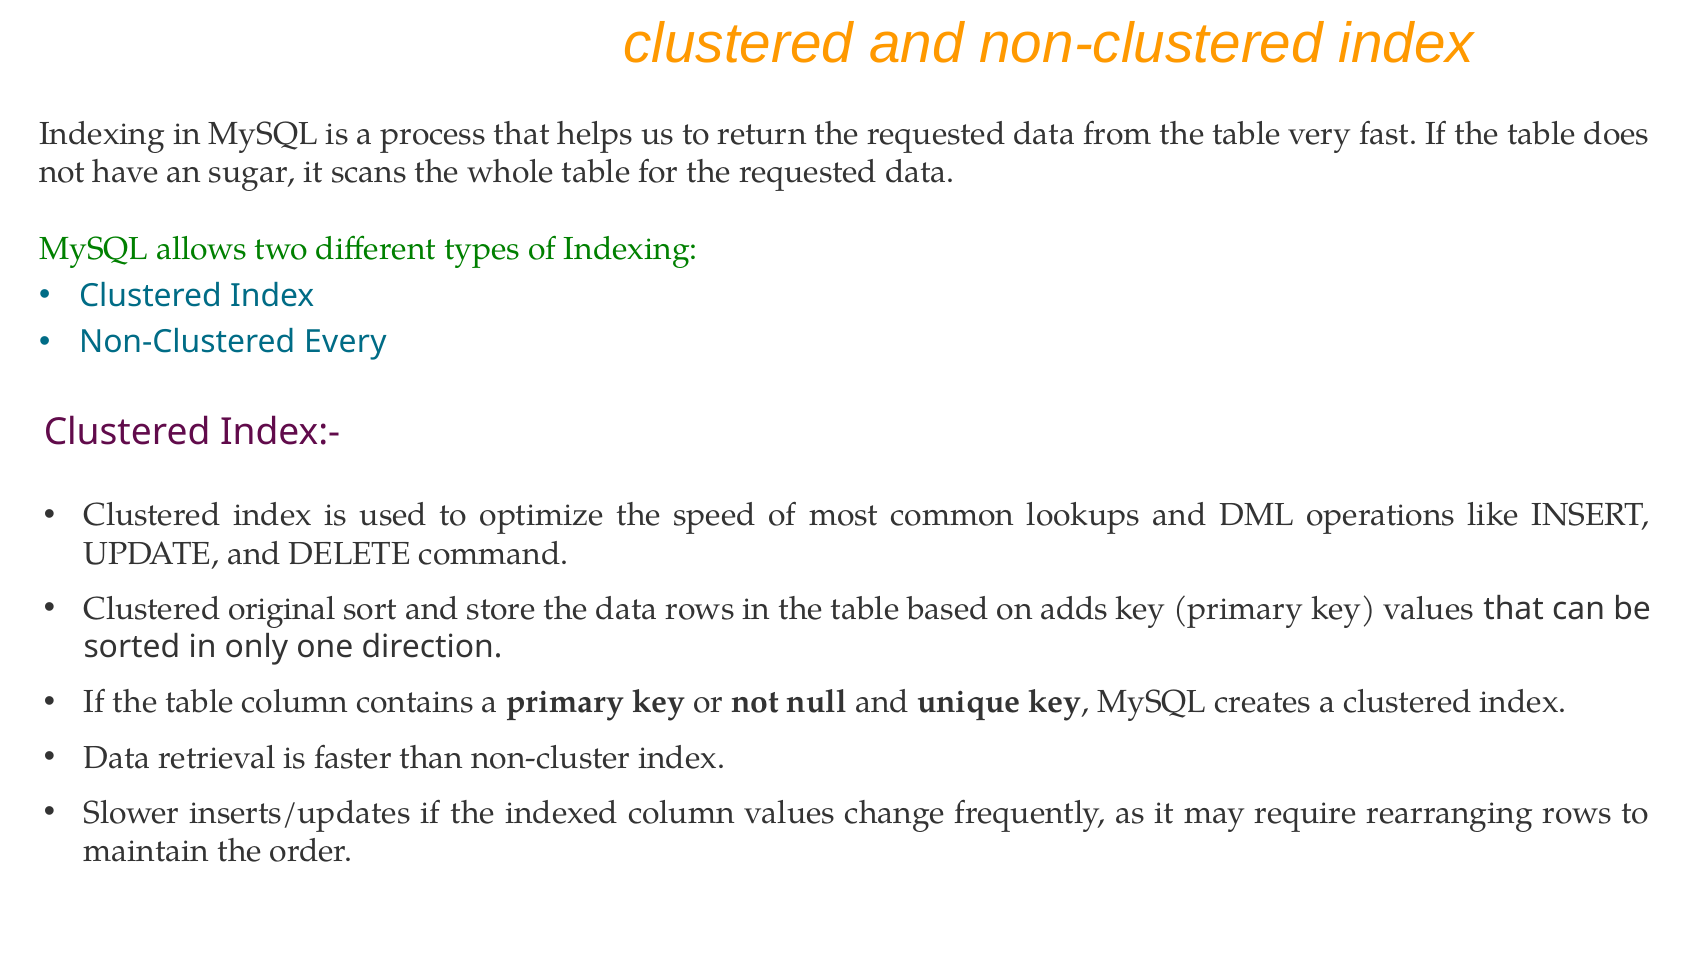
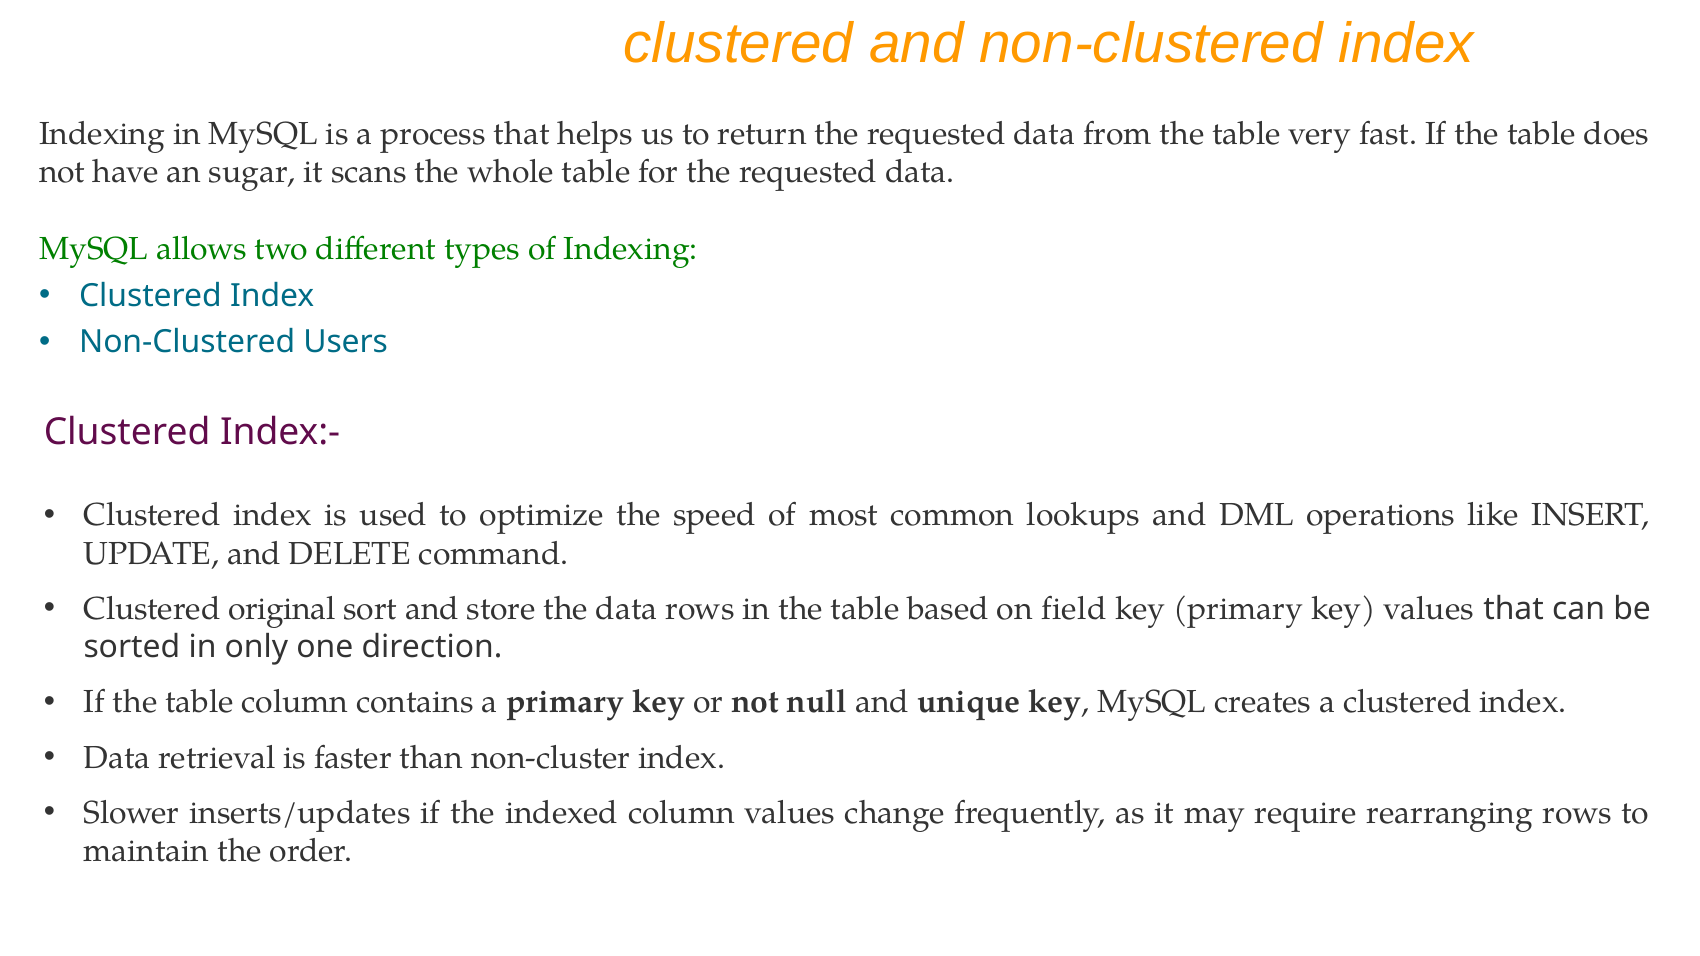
Every: Every -> Users (346, 342)
adds: adds -> field (1074, 609)
